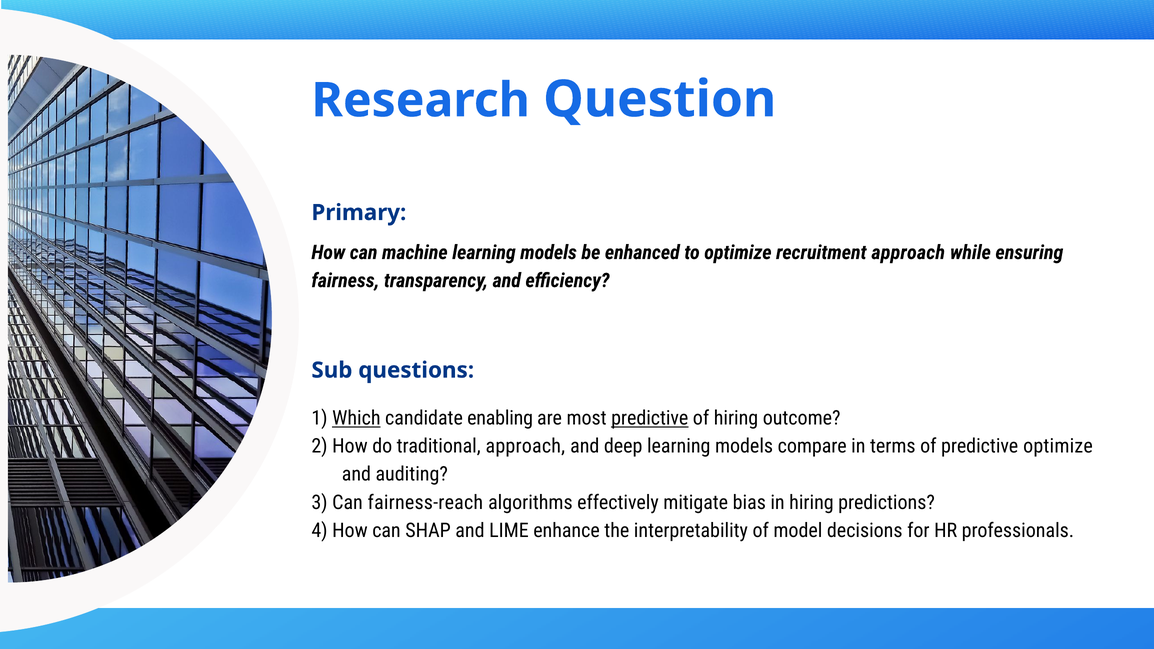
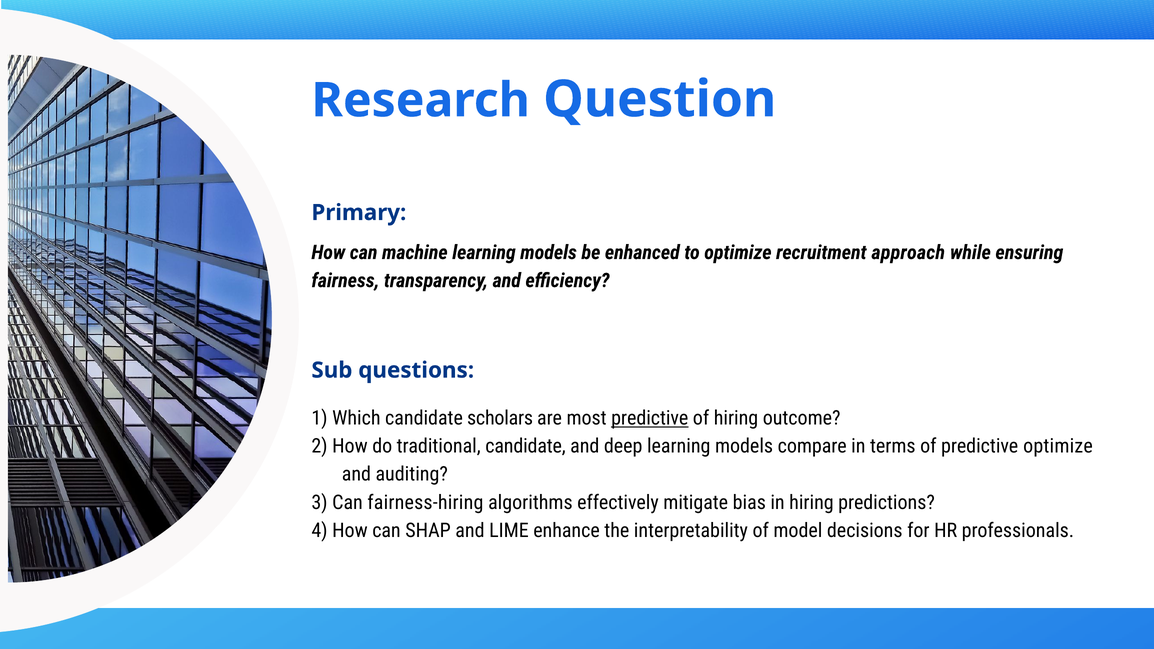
Which underline: present -> none (356, 418)
enabling: enabling -> scholars (500, 418)
traditional approach: approach -> candidate (526, 446)
fairness-reach: fairness-reach -> fairness-hiring (425, 502)
